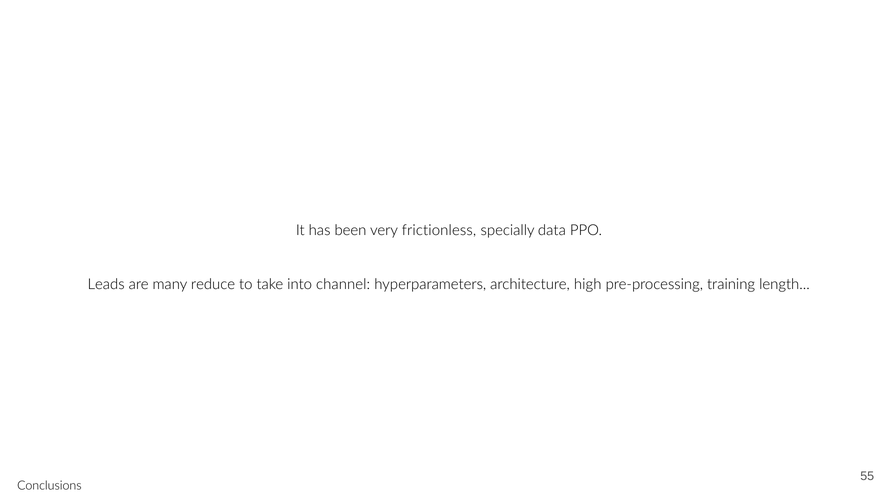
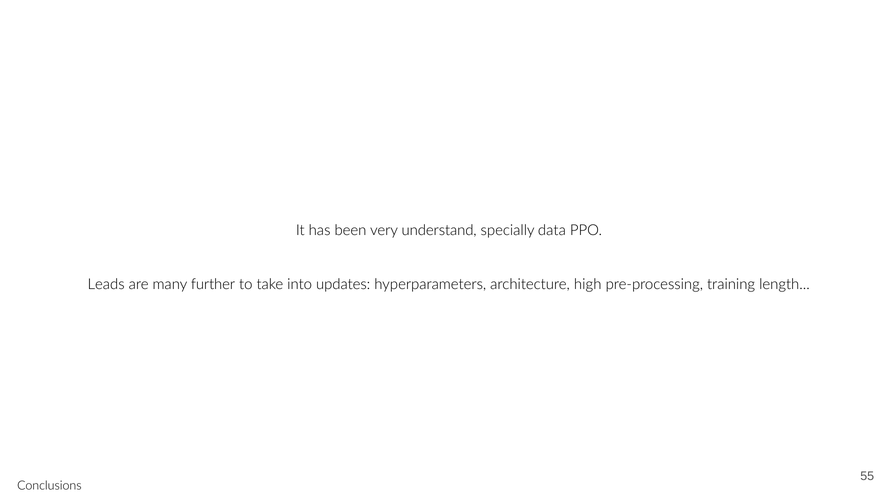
frictionless: frictionless -> understand (439, 231)
reduce: reduce -> further (213, 284)
channel: channel -> updates (343, 284)
